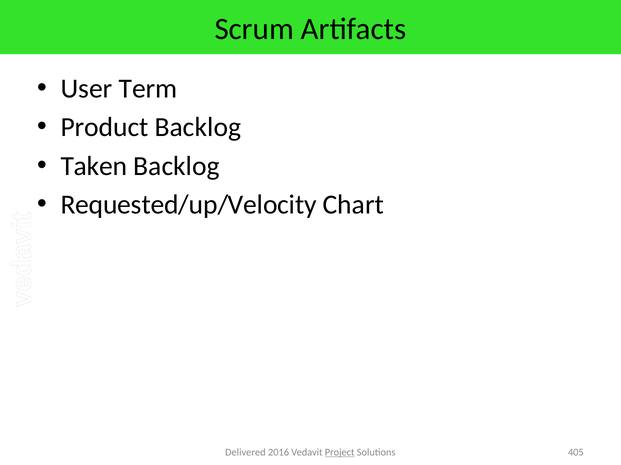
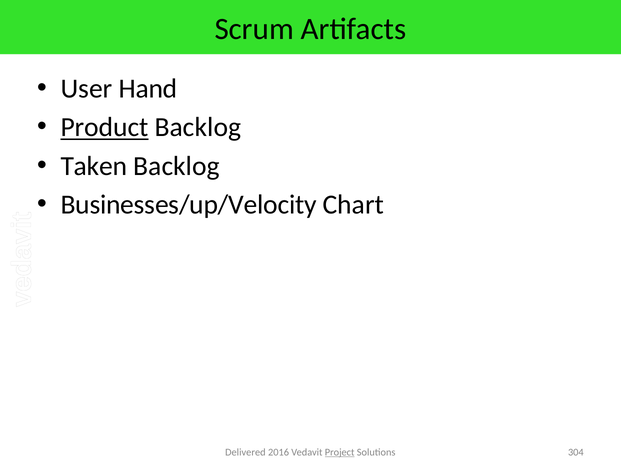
Term: Term -> Hand (148, 89)
Product underline: none -> present (105, 128)
Requested/up/Velocity: Requested/up/Velocity -> Businesses/up/Velocity (189, 205)
405: 405 -> 304 (576, 453)
